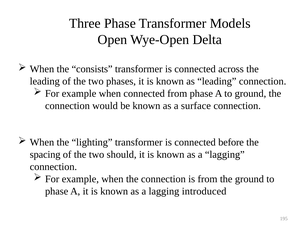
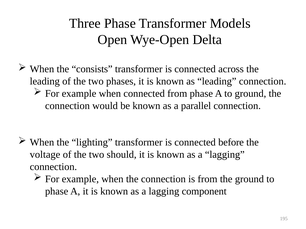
surface: surface -> parallel (196, 106)
spacing: spacing -> voltage (45, 155)
introduced: introduced -> component (204, 192)
